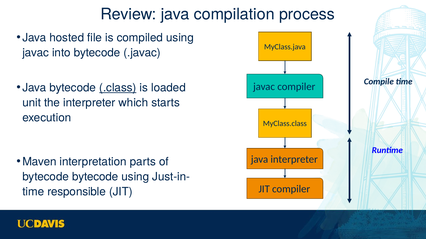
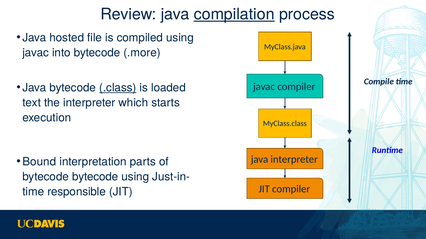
compilation underline: none -> present (234, 14)
.javac: .javac -> .more (142, 53)
unit: unit -> text (32, 103)
Maven: Maven -> Bound (39, 162)
